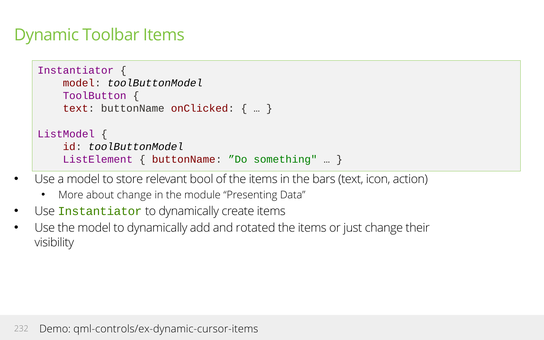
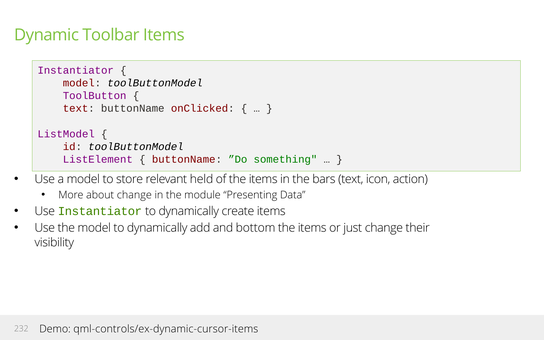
bool: bool -> held (201, 179)
rotated: rotated -> bottom (256, 228)
